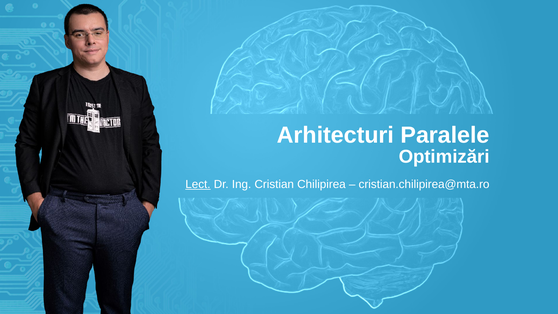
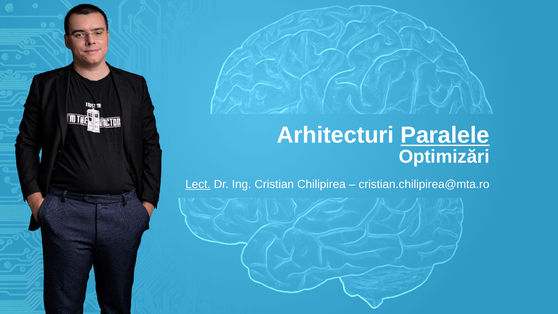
Paralele underline: none -> present (445, 135)
